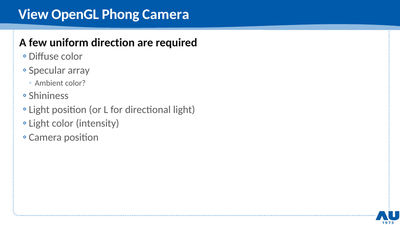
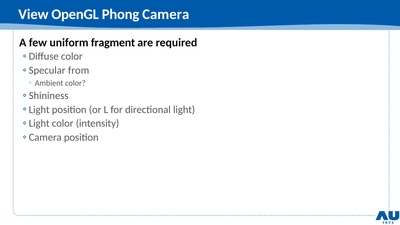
direction: direction -> fragment (113, 43)
array: array -> from (79, 70)
